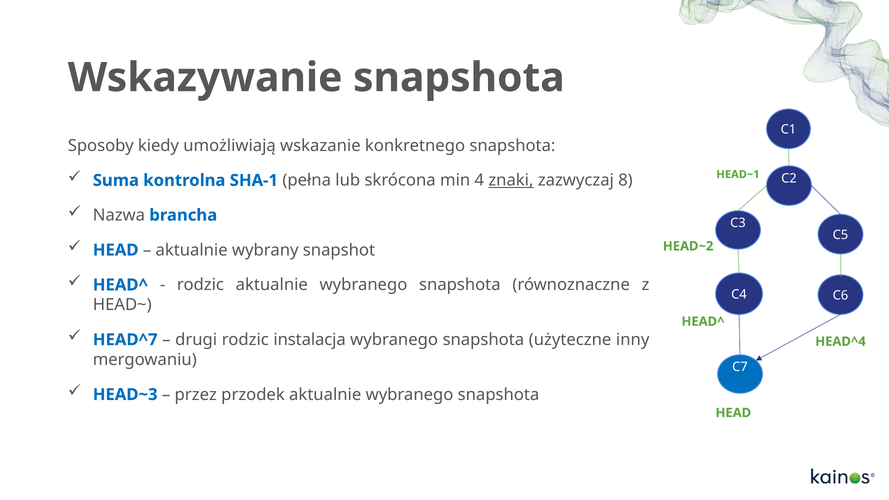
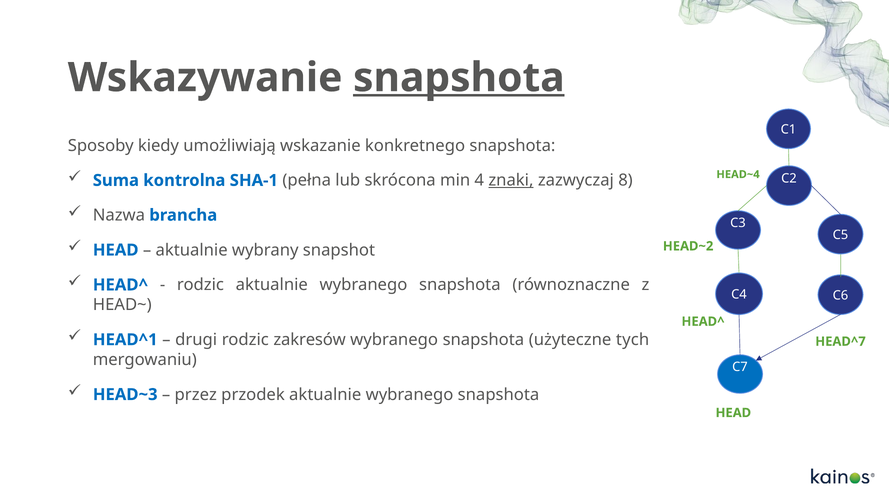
snapshota underline: none -> present (459, 78)
HEAD~1: HEAD~1 -> HEAD~4 (738, 174)
HEAD^7: HEAD^7 -> HEAD^1 (125, 340)
instalacja: instalacja -> zakresów (310, 340)
inny: inny -> tych (633, 340)
HEAD^4: HEAD^4 -> HEAD^7 (840, 342)
